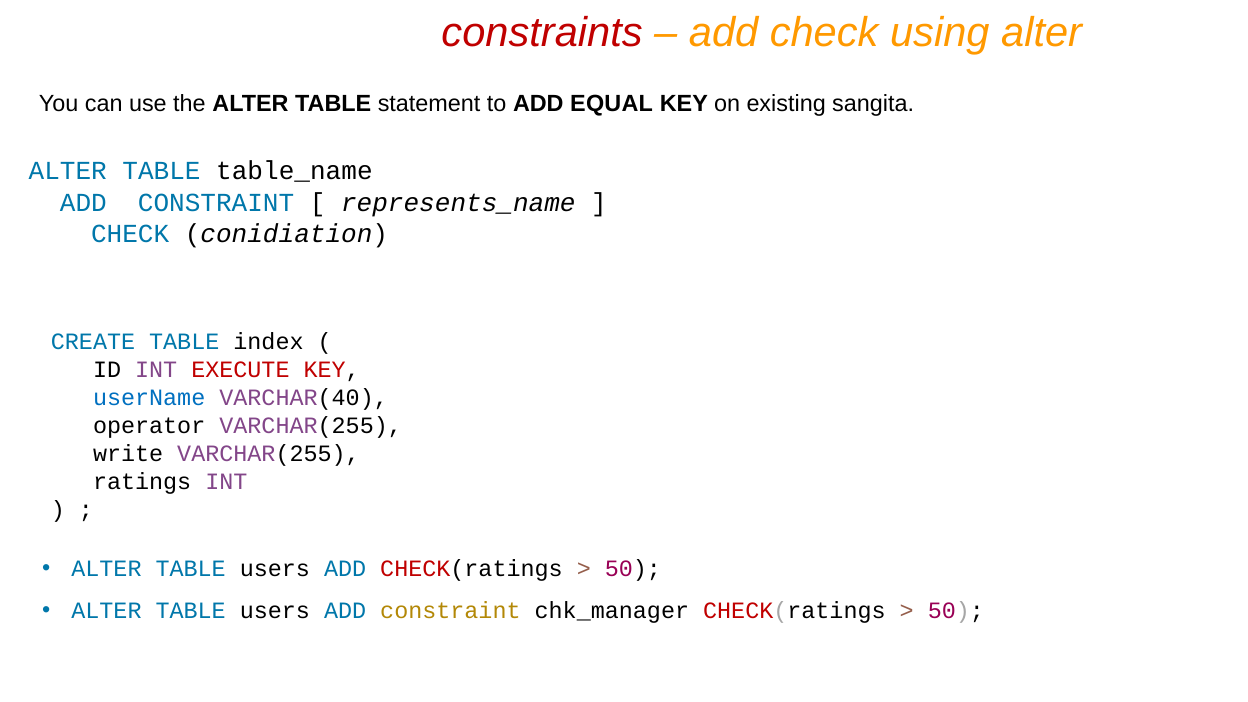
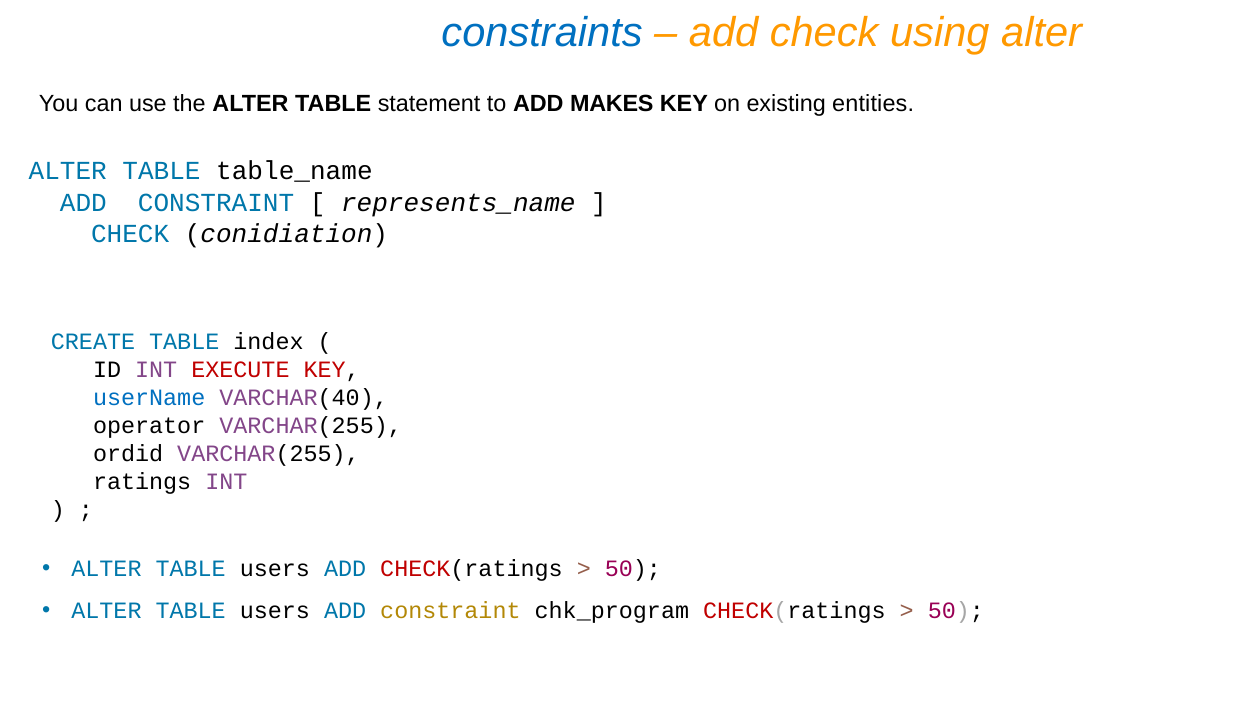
constraints colour: red -> blue (542, 32)
EQUAL: EQUAL -> MAKES (612, 104)
sangita: sangita -> entities (873, 104)
write: write -> ordid (128, 454)
chk_manager: chk_manager -> chk_program (612, 611)
